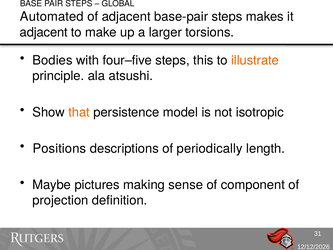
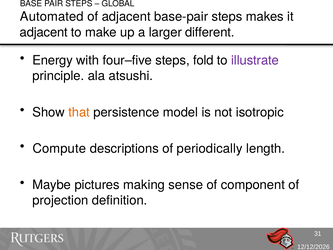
torsions: torsions -> different (210, 32)
Bodies: Bodies -> Energy (53, 60)
this: this -> fold (203, 60)
illustrate colour: orange -> purple (255, 60)
Positions: Positions -> Compute (59, 148)
